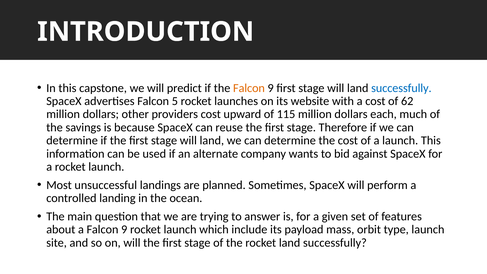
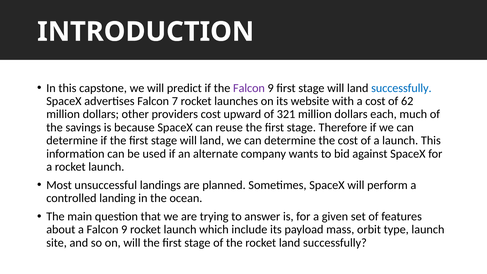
Falcon colour: orange -> purple (249, 88)
5: 5 -> 7 (175, 101)
115: 115 -> 321 (286, 114)
